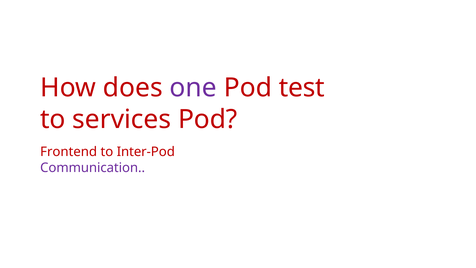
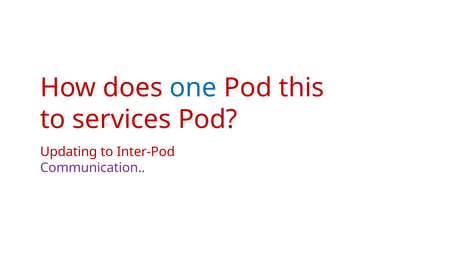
one colour: purple -> blue (193, 88)
test: test -> this (302, 88)
Frontend: Frontend -> Updating (69, 152)
